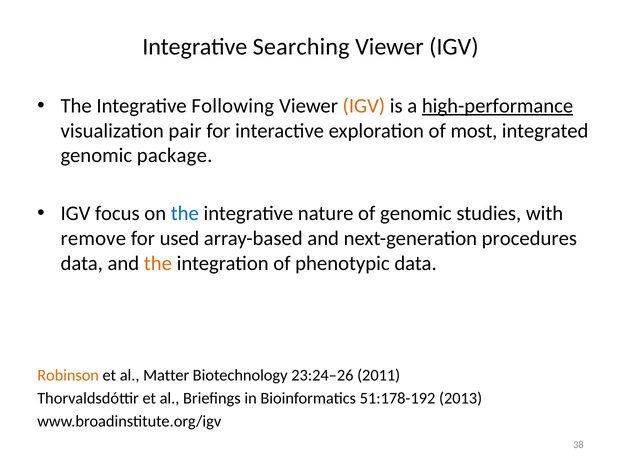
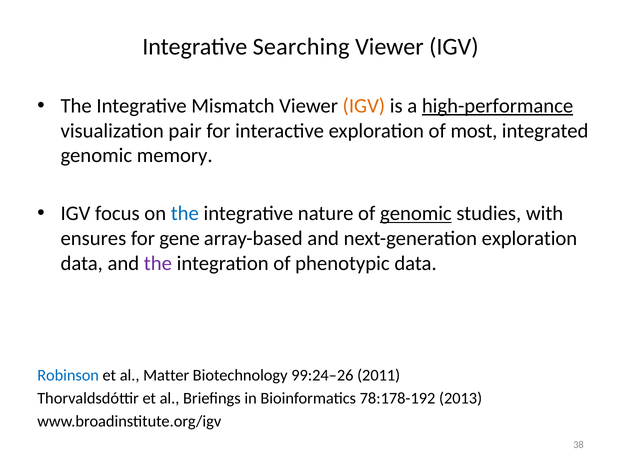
Following: Following -> Mismatch (233, 106)
package: package -> memory (175, 156)
genomic underline: none -> present (416, 213)
remove: remove -> ensures (93, 238)
used: used -> gene (180, 238)
next-generation procedures: procedures -> exploration (529, 238)
the colour: orange -> purple (158, 263)
Robinson colour: orange -> blue (68, 375)
23:24–26: 23:24–26 -> 99:24–26 (322, 375)
51:178-192: 51:178-192 -> 78:178-192 (398, 398)
